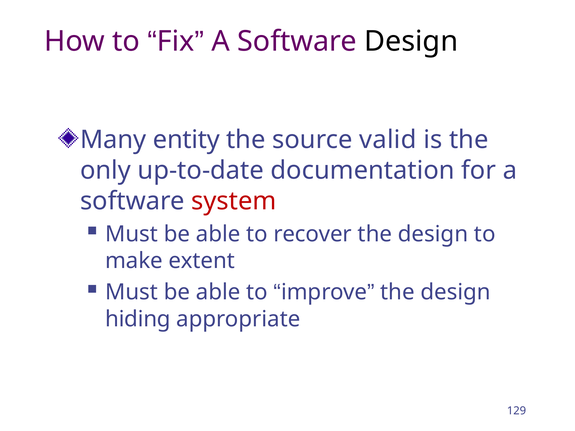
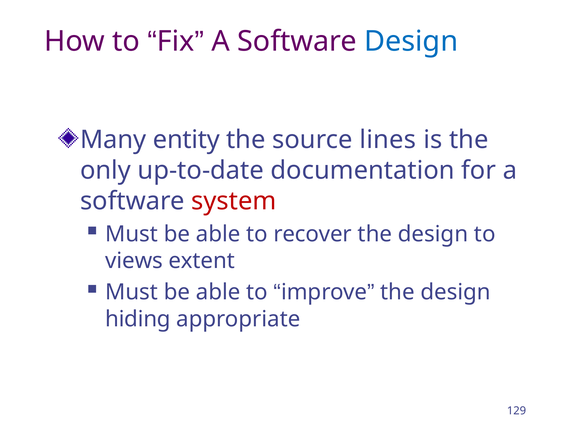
Design colour: black -> blue (411, 41)
valid: valid -> lines (388, 140)
make: make -> views (134, 261)
